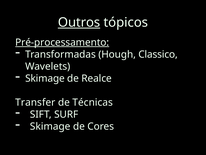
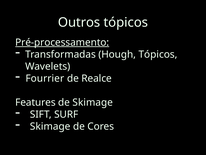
Outros underline: present -> none (79, 22)
Hough Classico: Classico -> Tópicos (158, 54)
Skimage: Skimage -> Fourrier (45, 78)
Transfer: Transfer -> Features (35, 102)
de Técnicas: Técnicas -> Skimage (93, 102)
